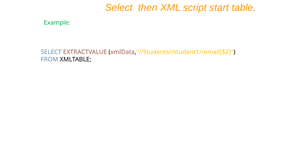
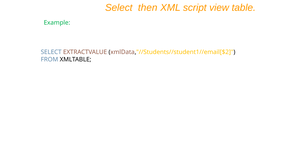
start: start -> view (219, 8)
